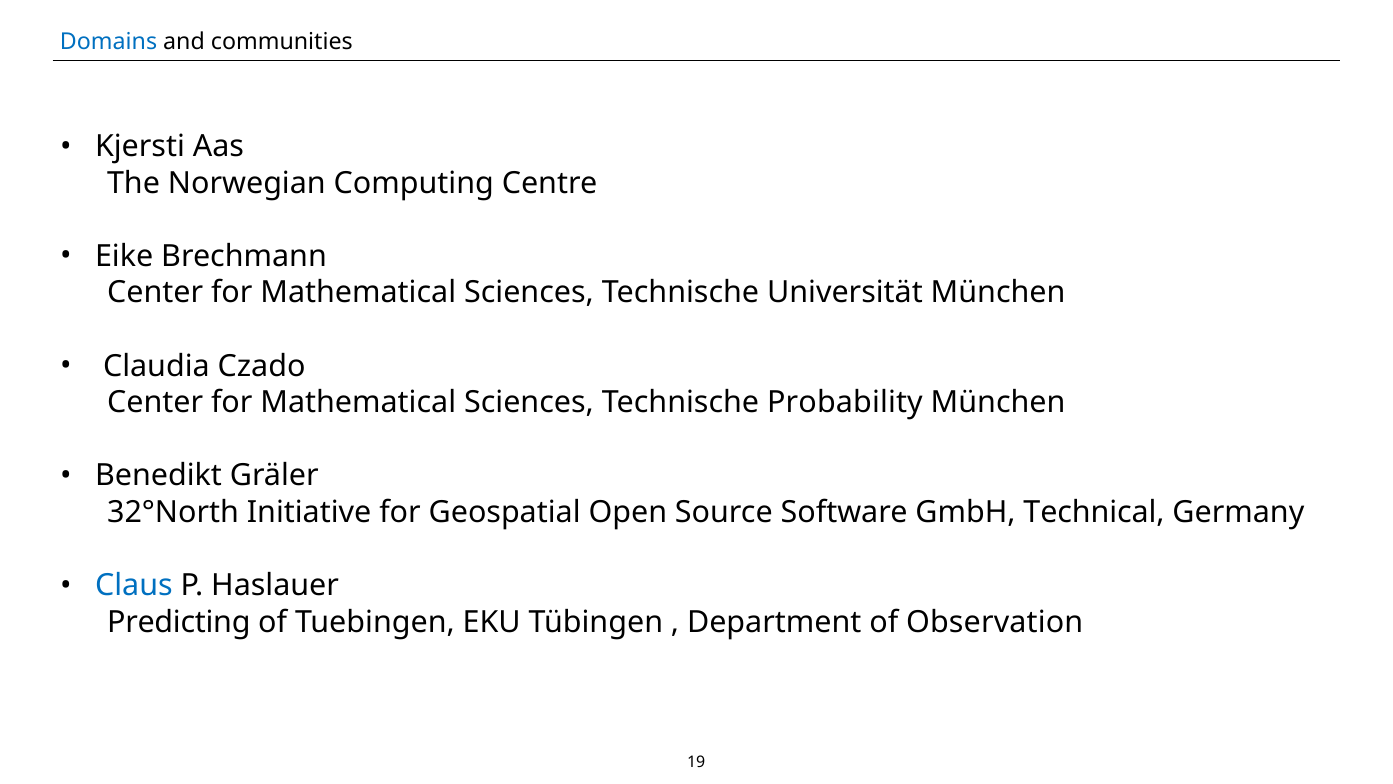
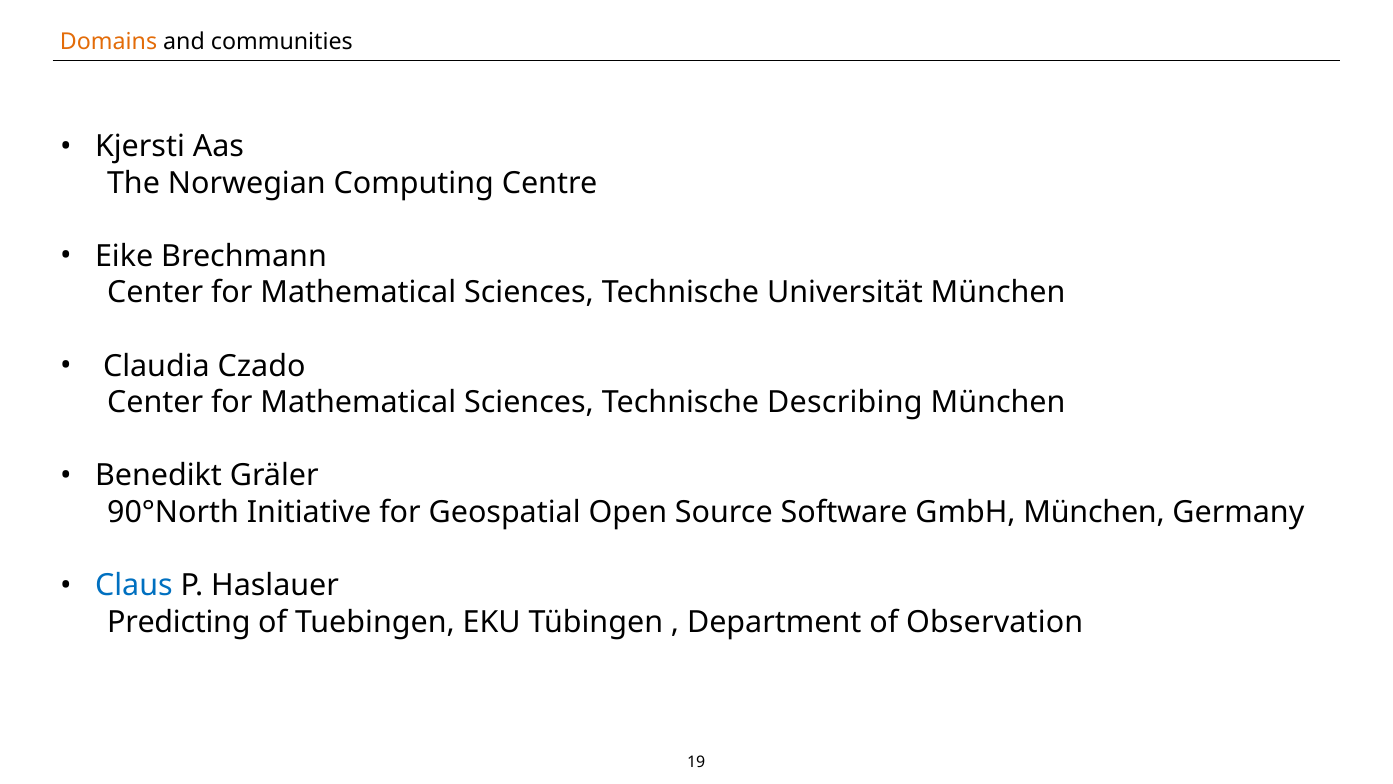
Domains colour: blue -> orange (109, 41)
Probability: Probability -> Describing (845, 402)
32°North: 32°North -> 90°North (173, 512)
GmbH Technical: Technical -> München (1094, 512)
